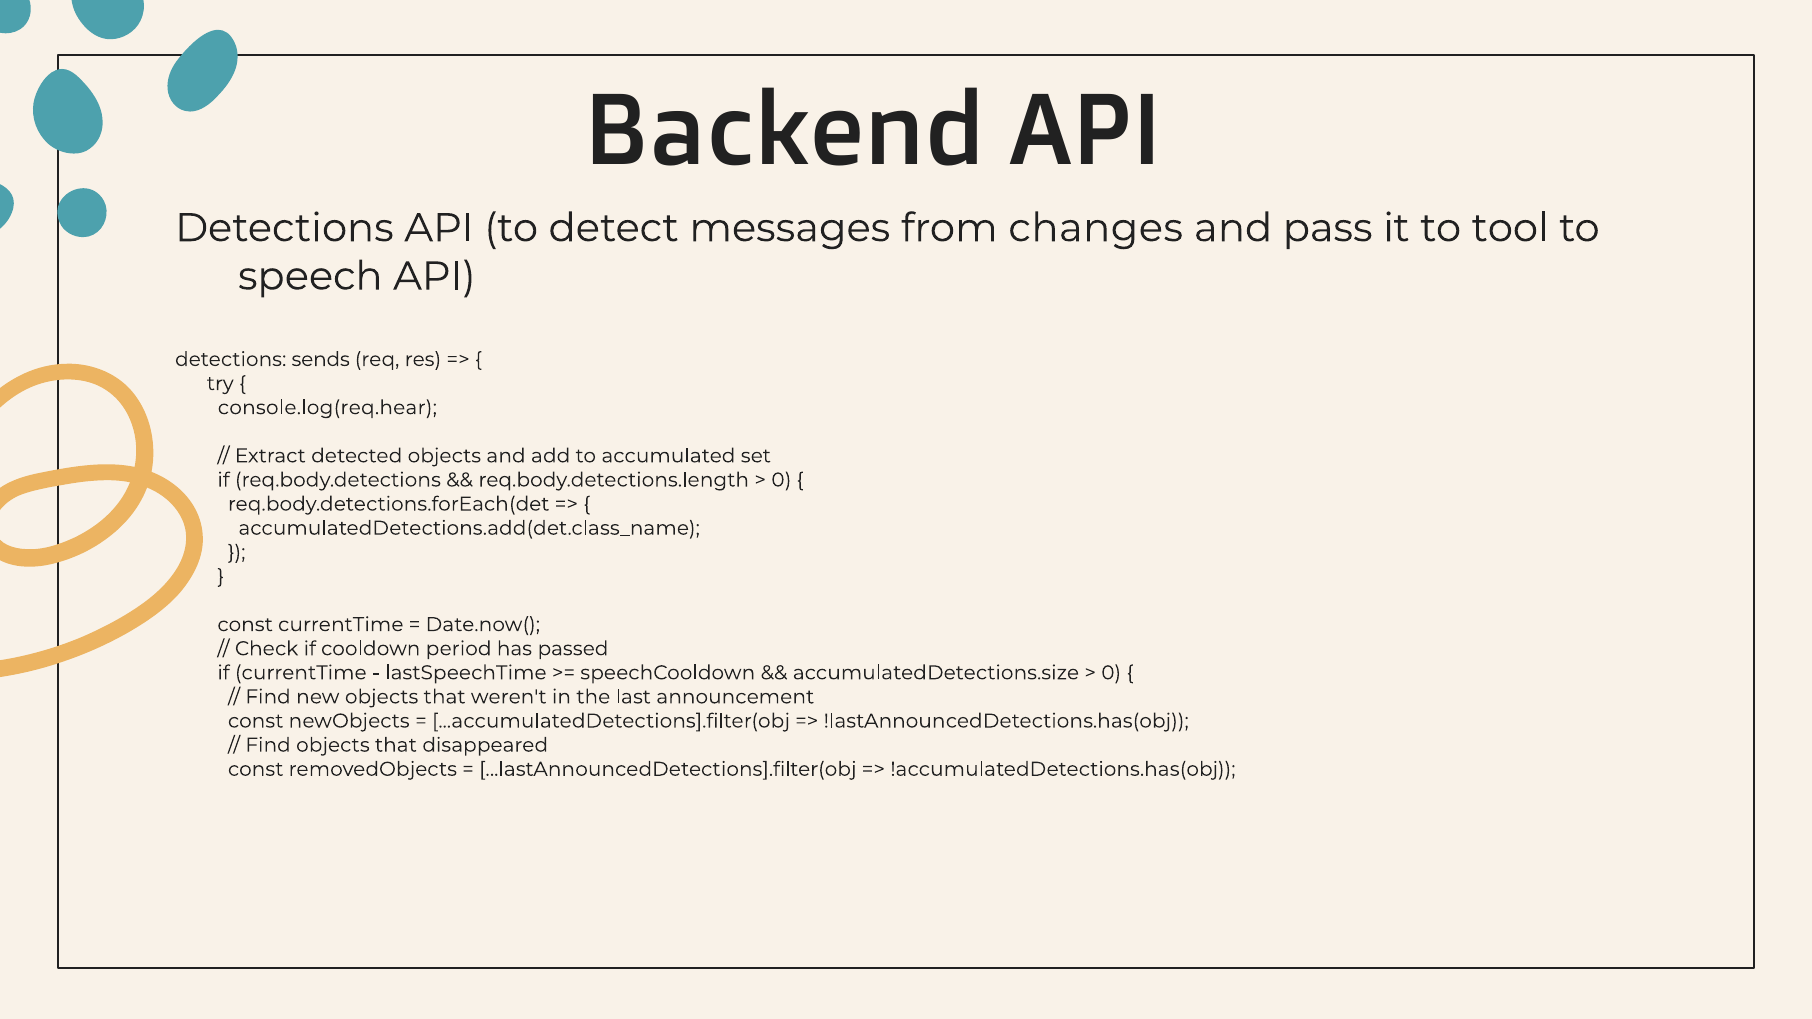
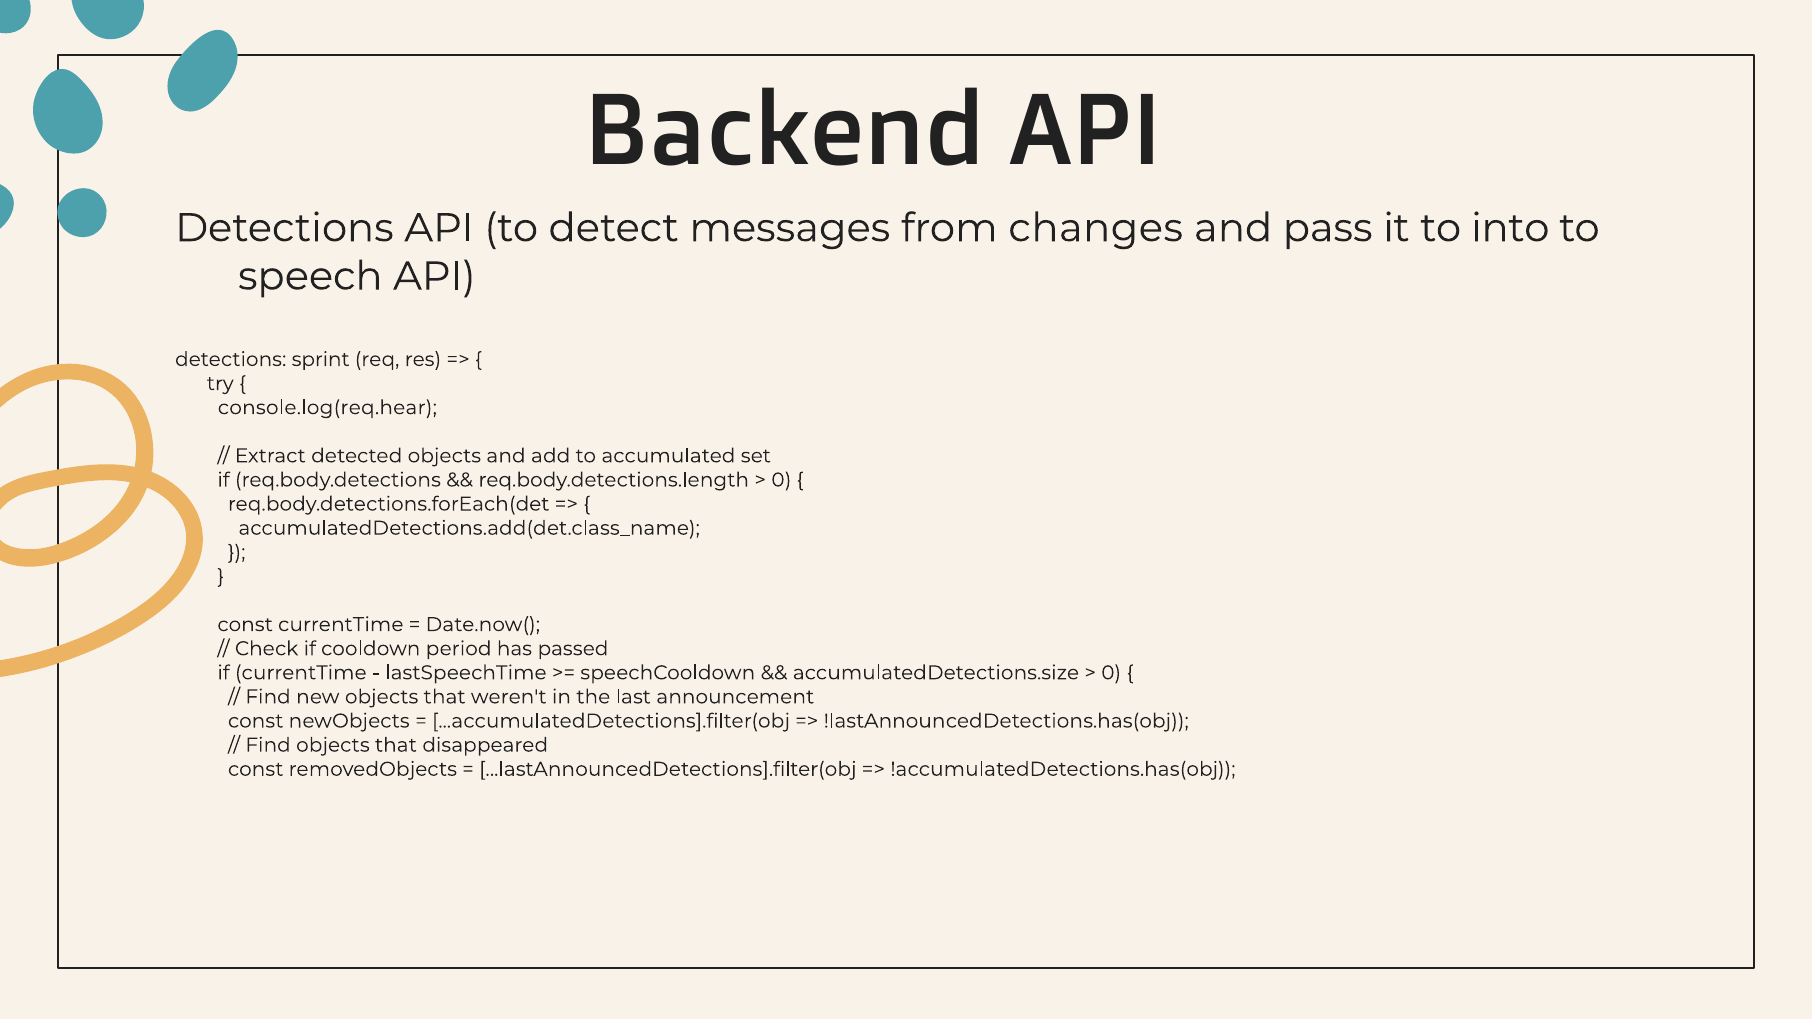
tool: tool -> into (1510, 228)
sends: sends -> sprint (321, 359)
